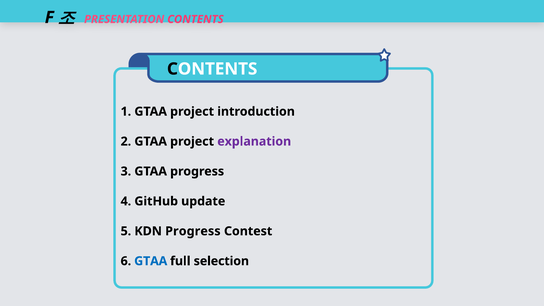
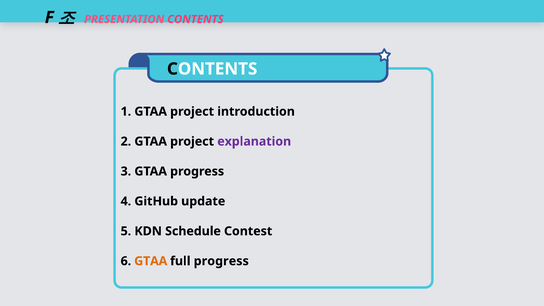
KDN Progress: Progress -> Schedule (193, 231)
GTAA colour: blue -> orange (151, 261)
full selection: selection -> progress (221, 261)
